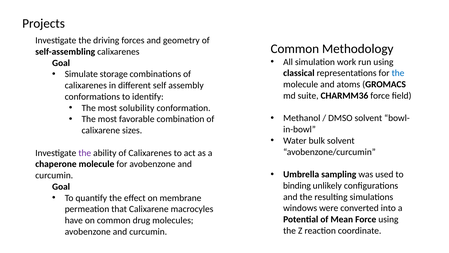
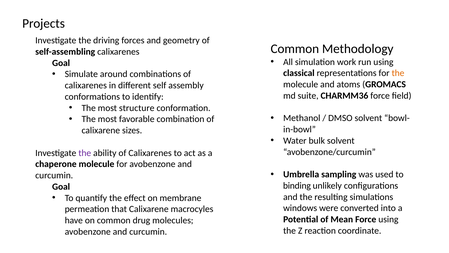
storage: storage -> around (114, 74)
the colour: blue -> orange (398, 73)
solubility: solubility -> structure (137, 108)
